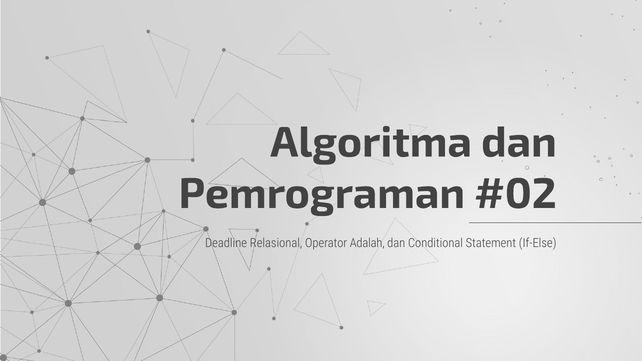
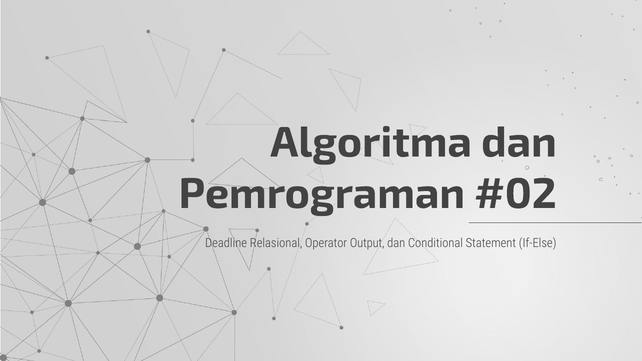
Adalah: Adalah -> Output (367, 243)
